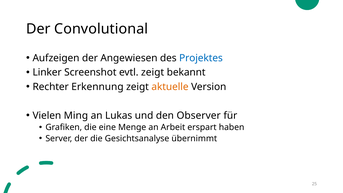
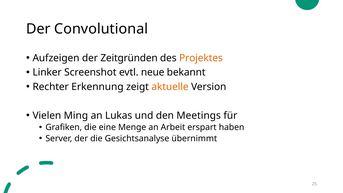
Angewiesen: Angewiesen -> Zeitgründen (129, 58)
Projektes colour: blue -> orange (201, 58)
evtl zeigt: zeigt -> neue (153, 72)
Observer: Observer -> Meetings (199, 116)
